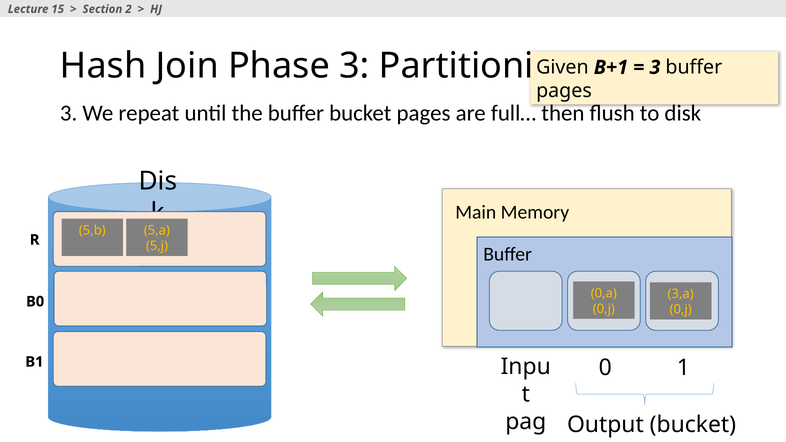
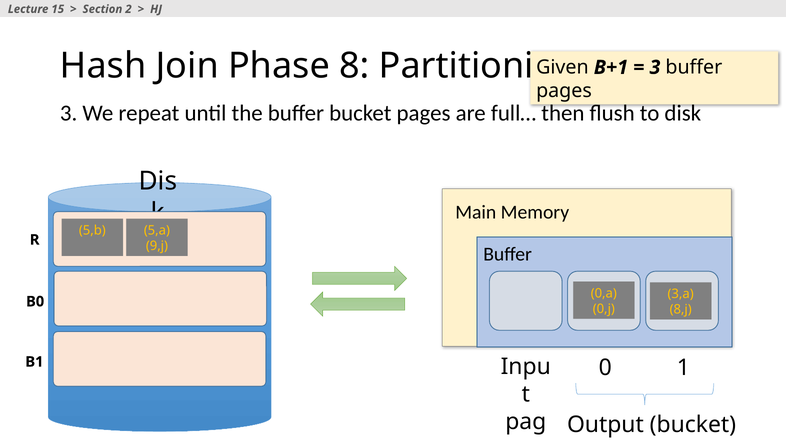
Phase 3: 3 -> 8 (354, 66)
5,j: 5,j -> 9,j (157, 246)
0,j: 0,j -> 8,j (681, 310)
